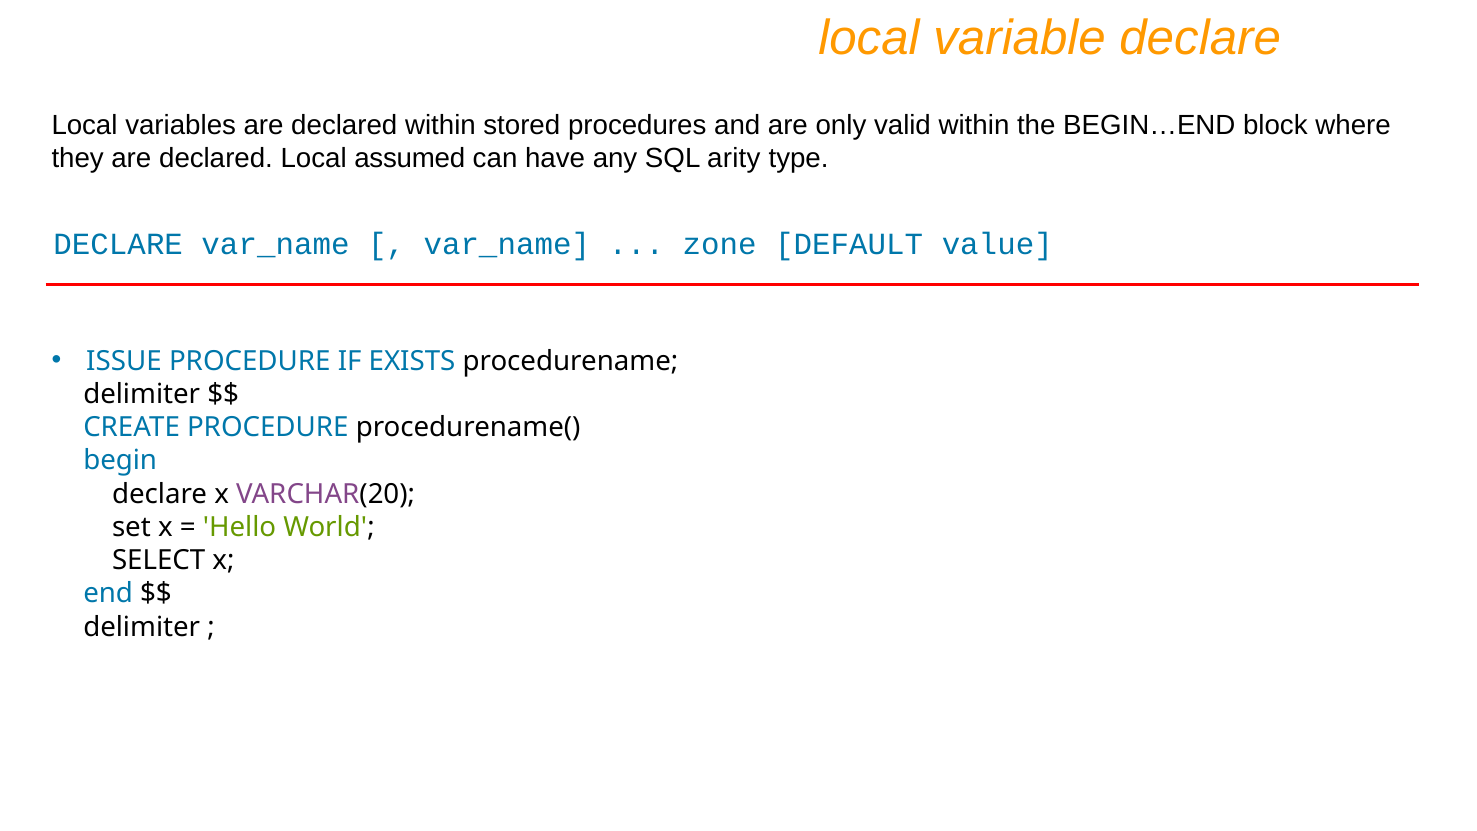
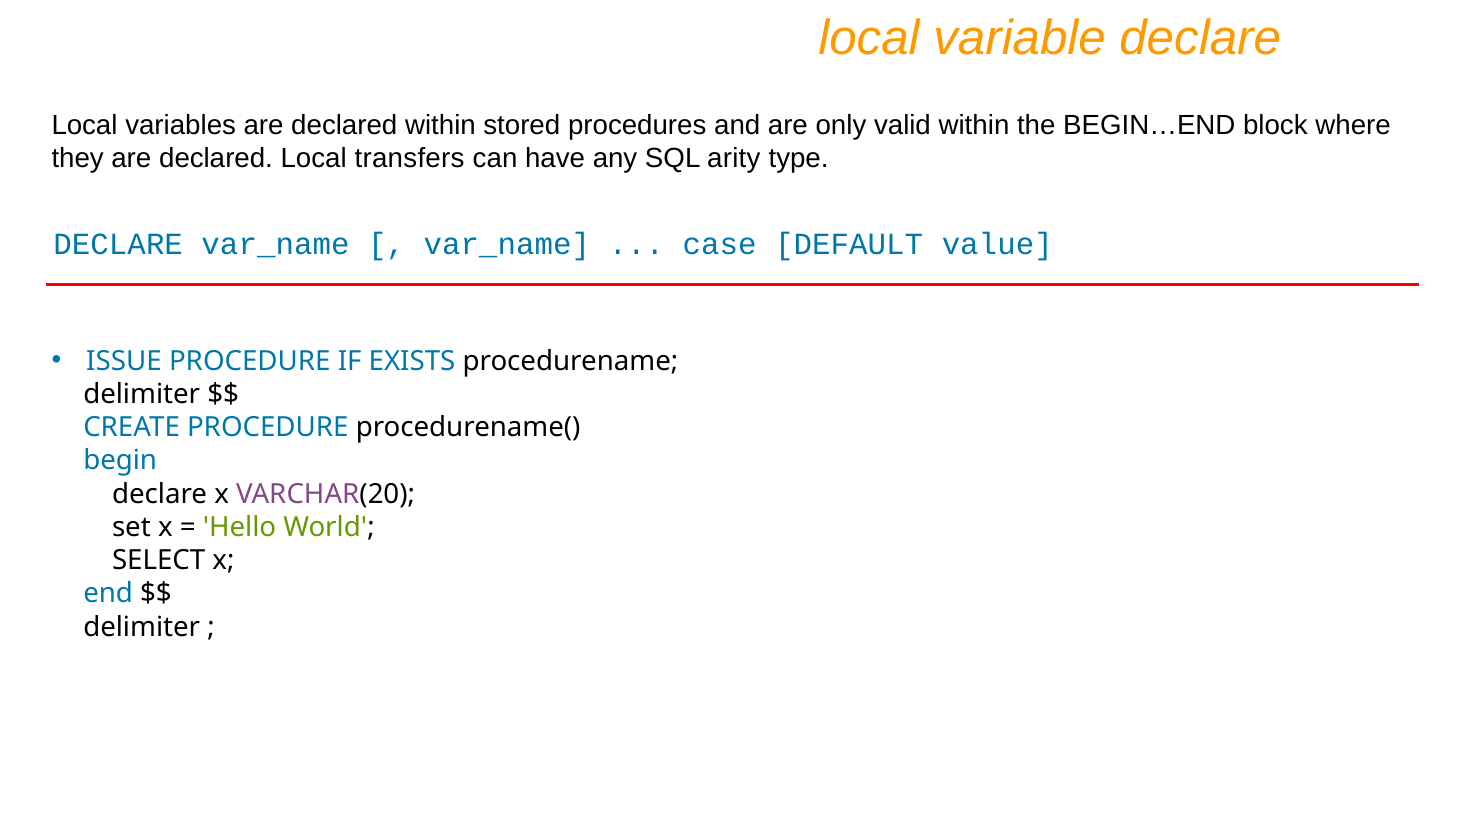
assumed: assumed -> transfers (410, 159)
zone: zone -> case (720, 244)
